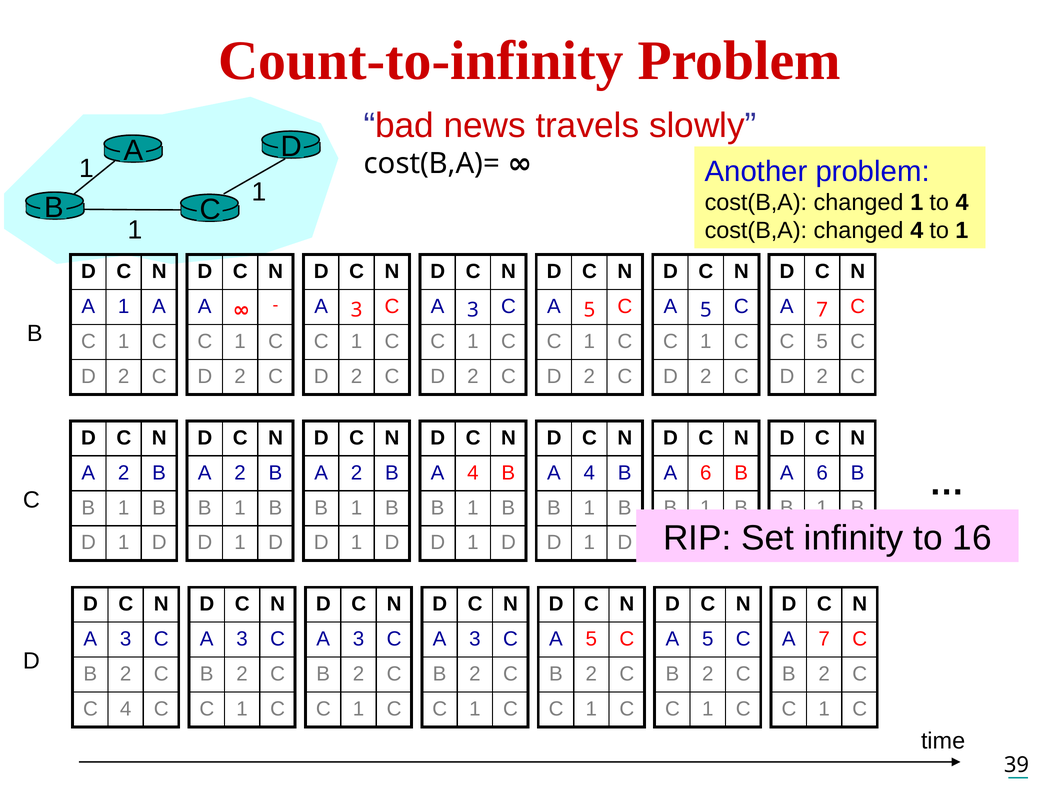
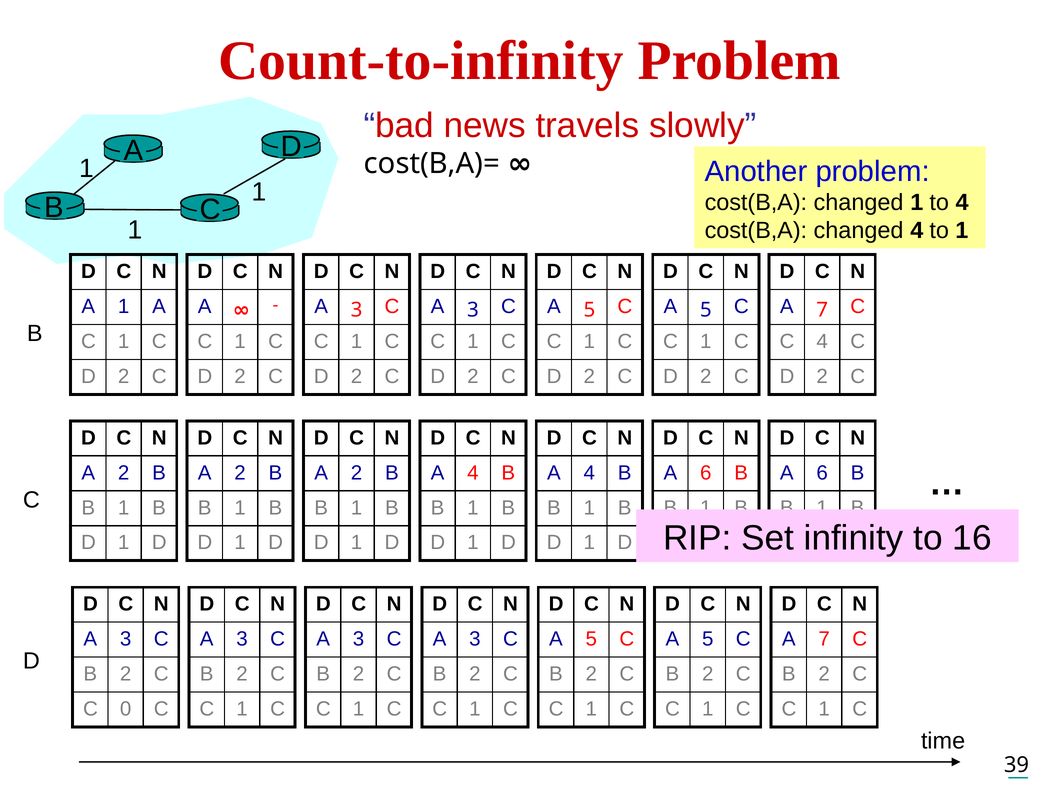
C 5: 5 -> 4 (822, 341)
C 4: 4 -> 0 (126, 709)
